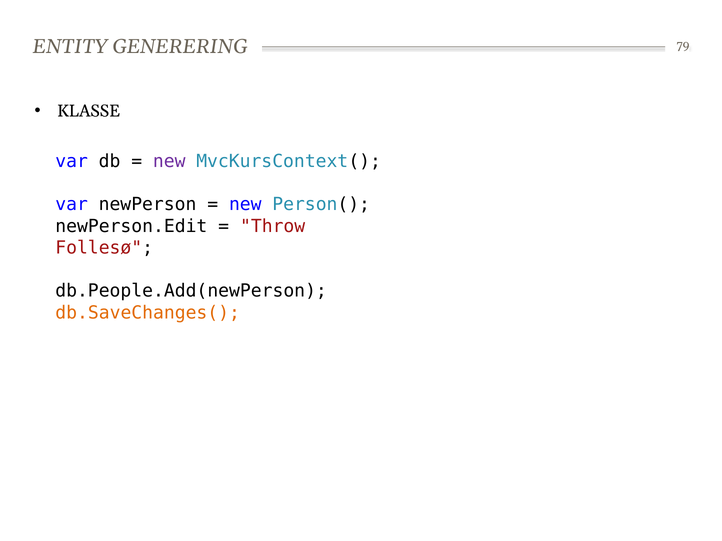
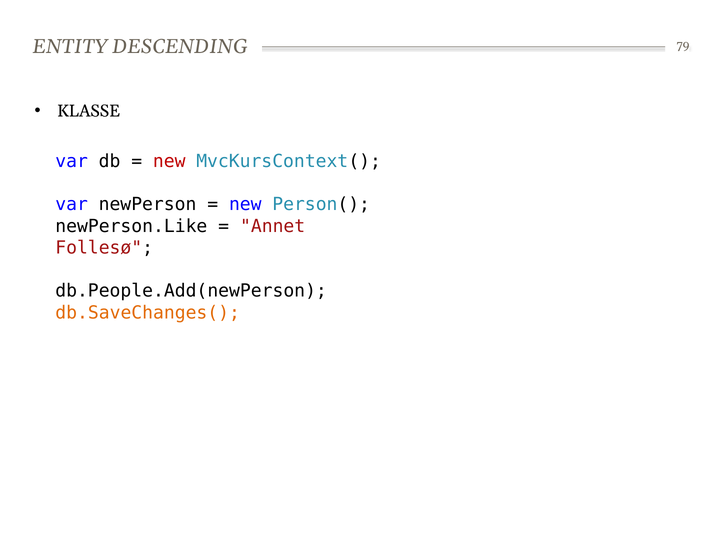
GENERERING: GENERERING -> DESCENDING (180, 47)
new colour: purple -> red (169, 161)
newPerson.Edit: newPerson.Edit -> newPerson.Like (131, 226)
Throw: Throw -> Annet (273, 226)
